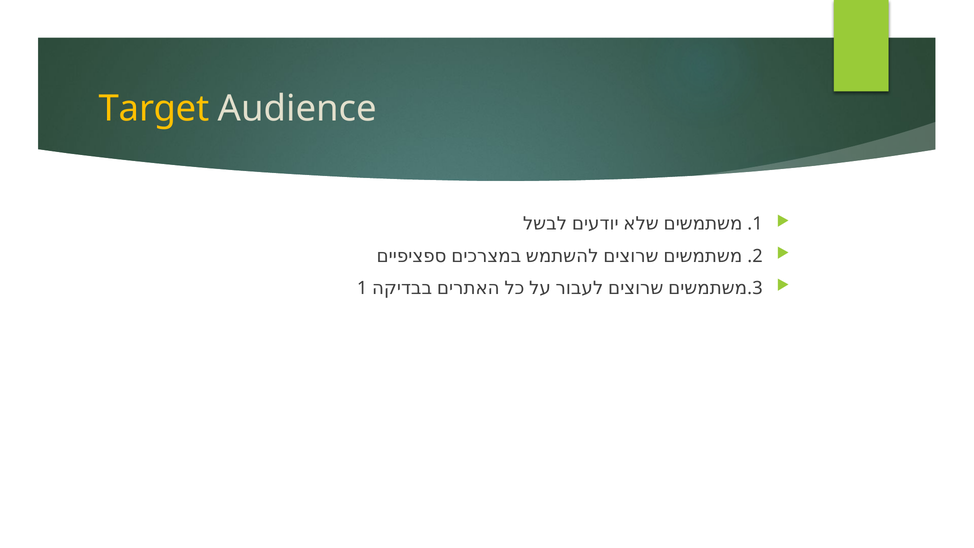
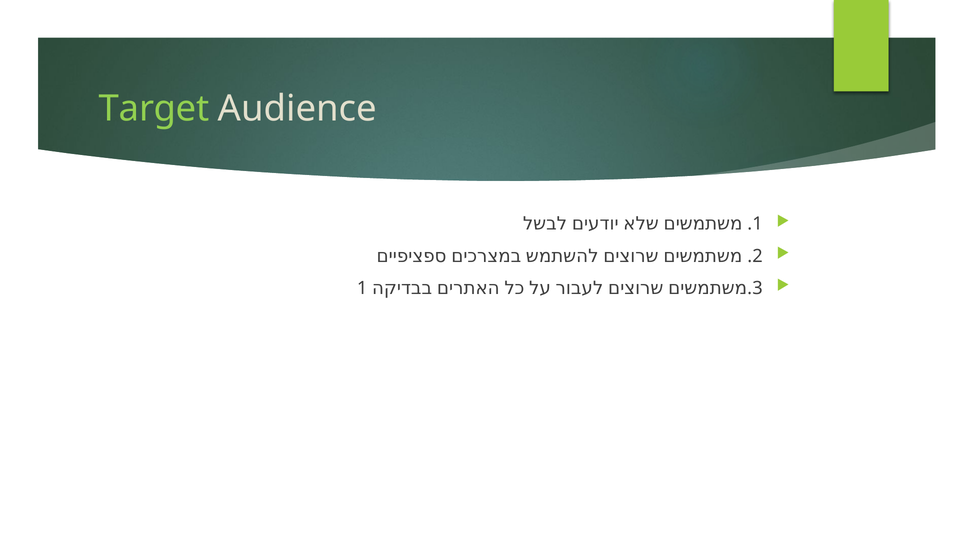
Target colour: yellow -> light green (154, 109)
